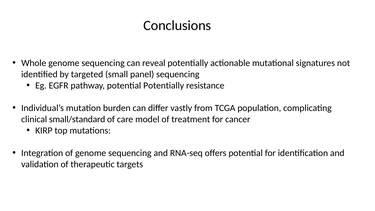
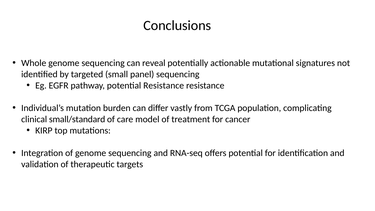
potential Potentially: Potentially -> Resistance (164, 86)
